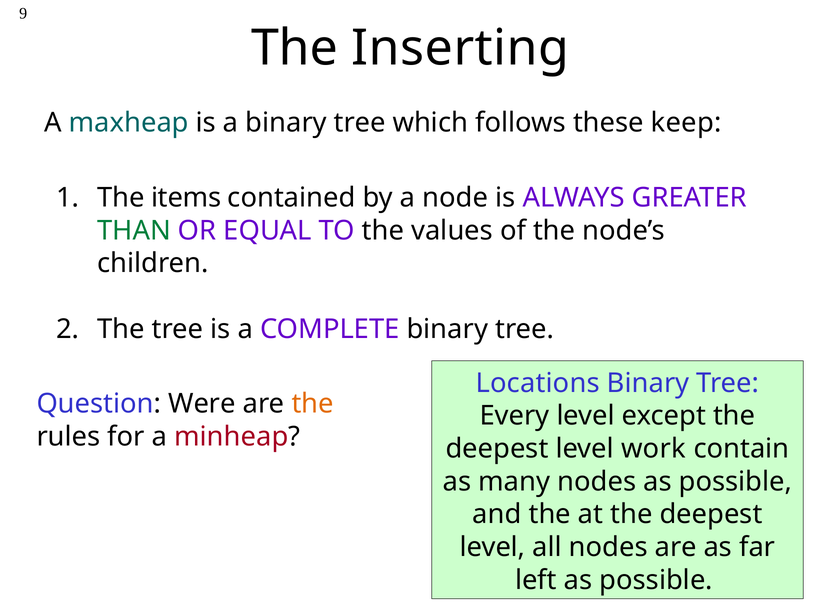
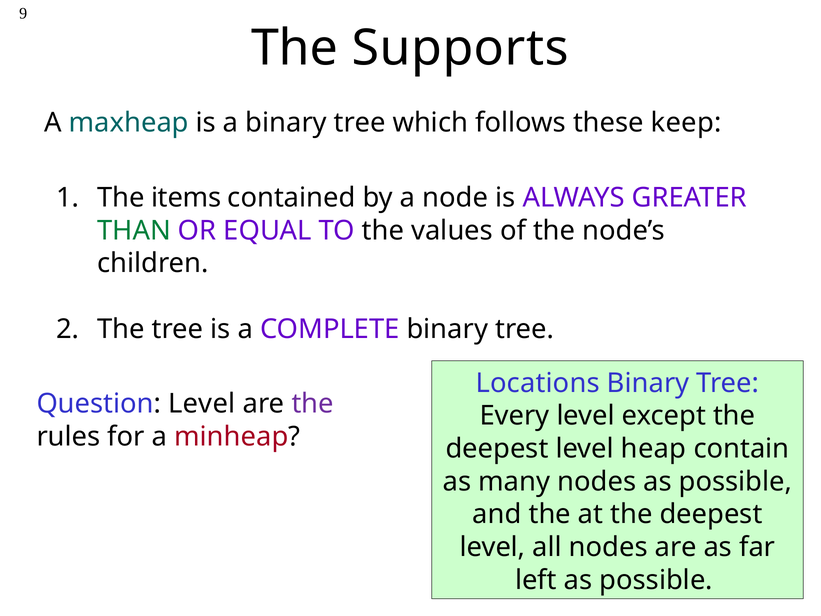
Inserting: Inserting -> Supports (460, 48)
Question Were: Were -> Level (202, 404)
the colour: orange -> purple (313, 404)
work: work -> heap (654, 448)
